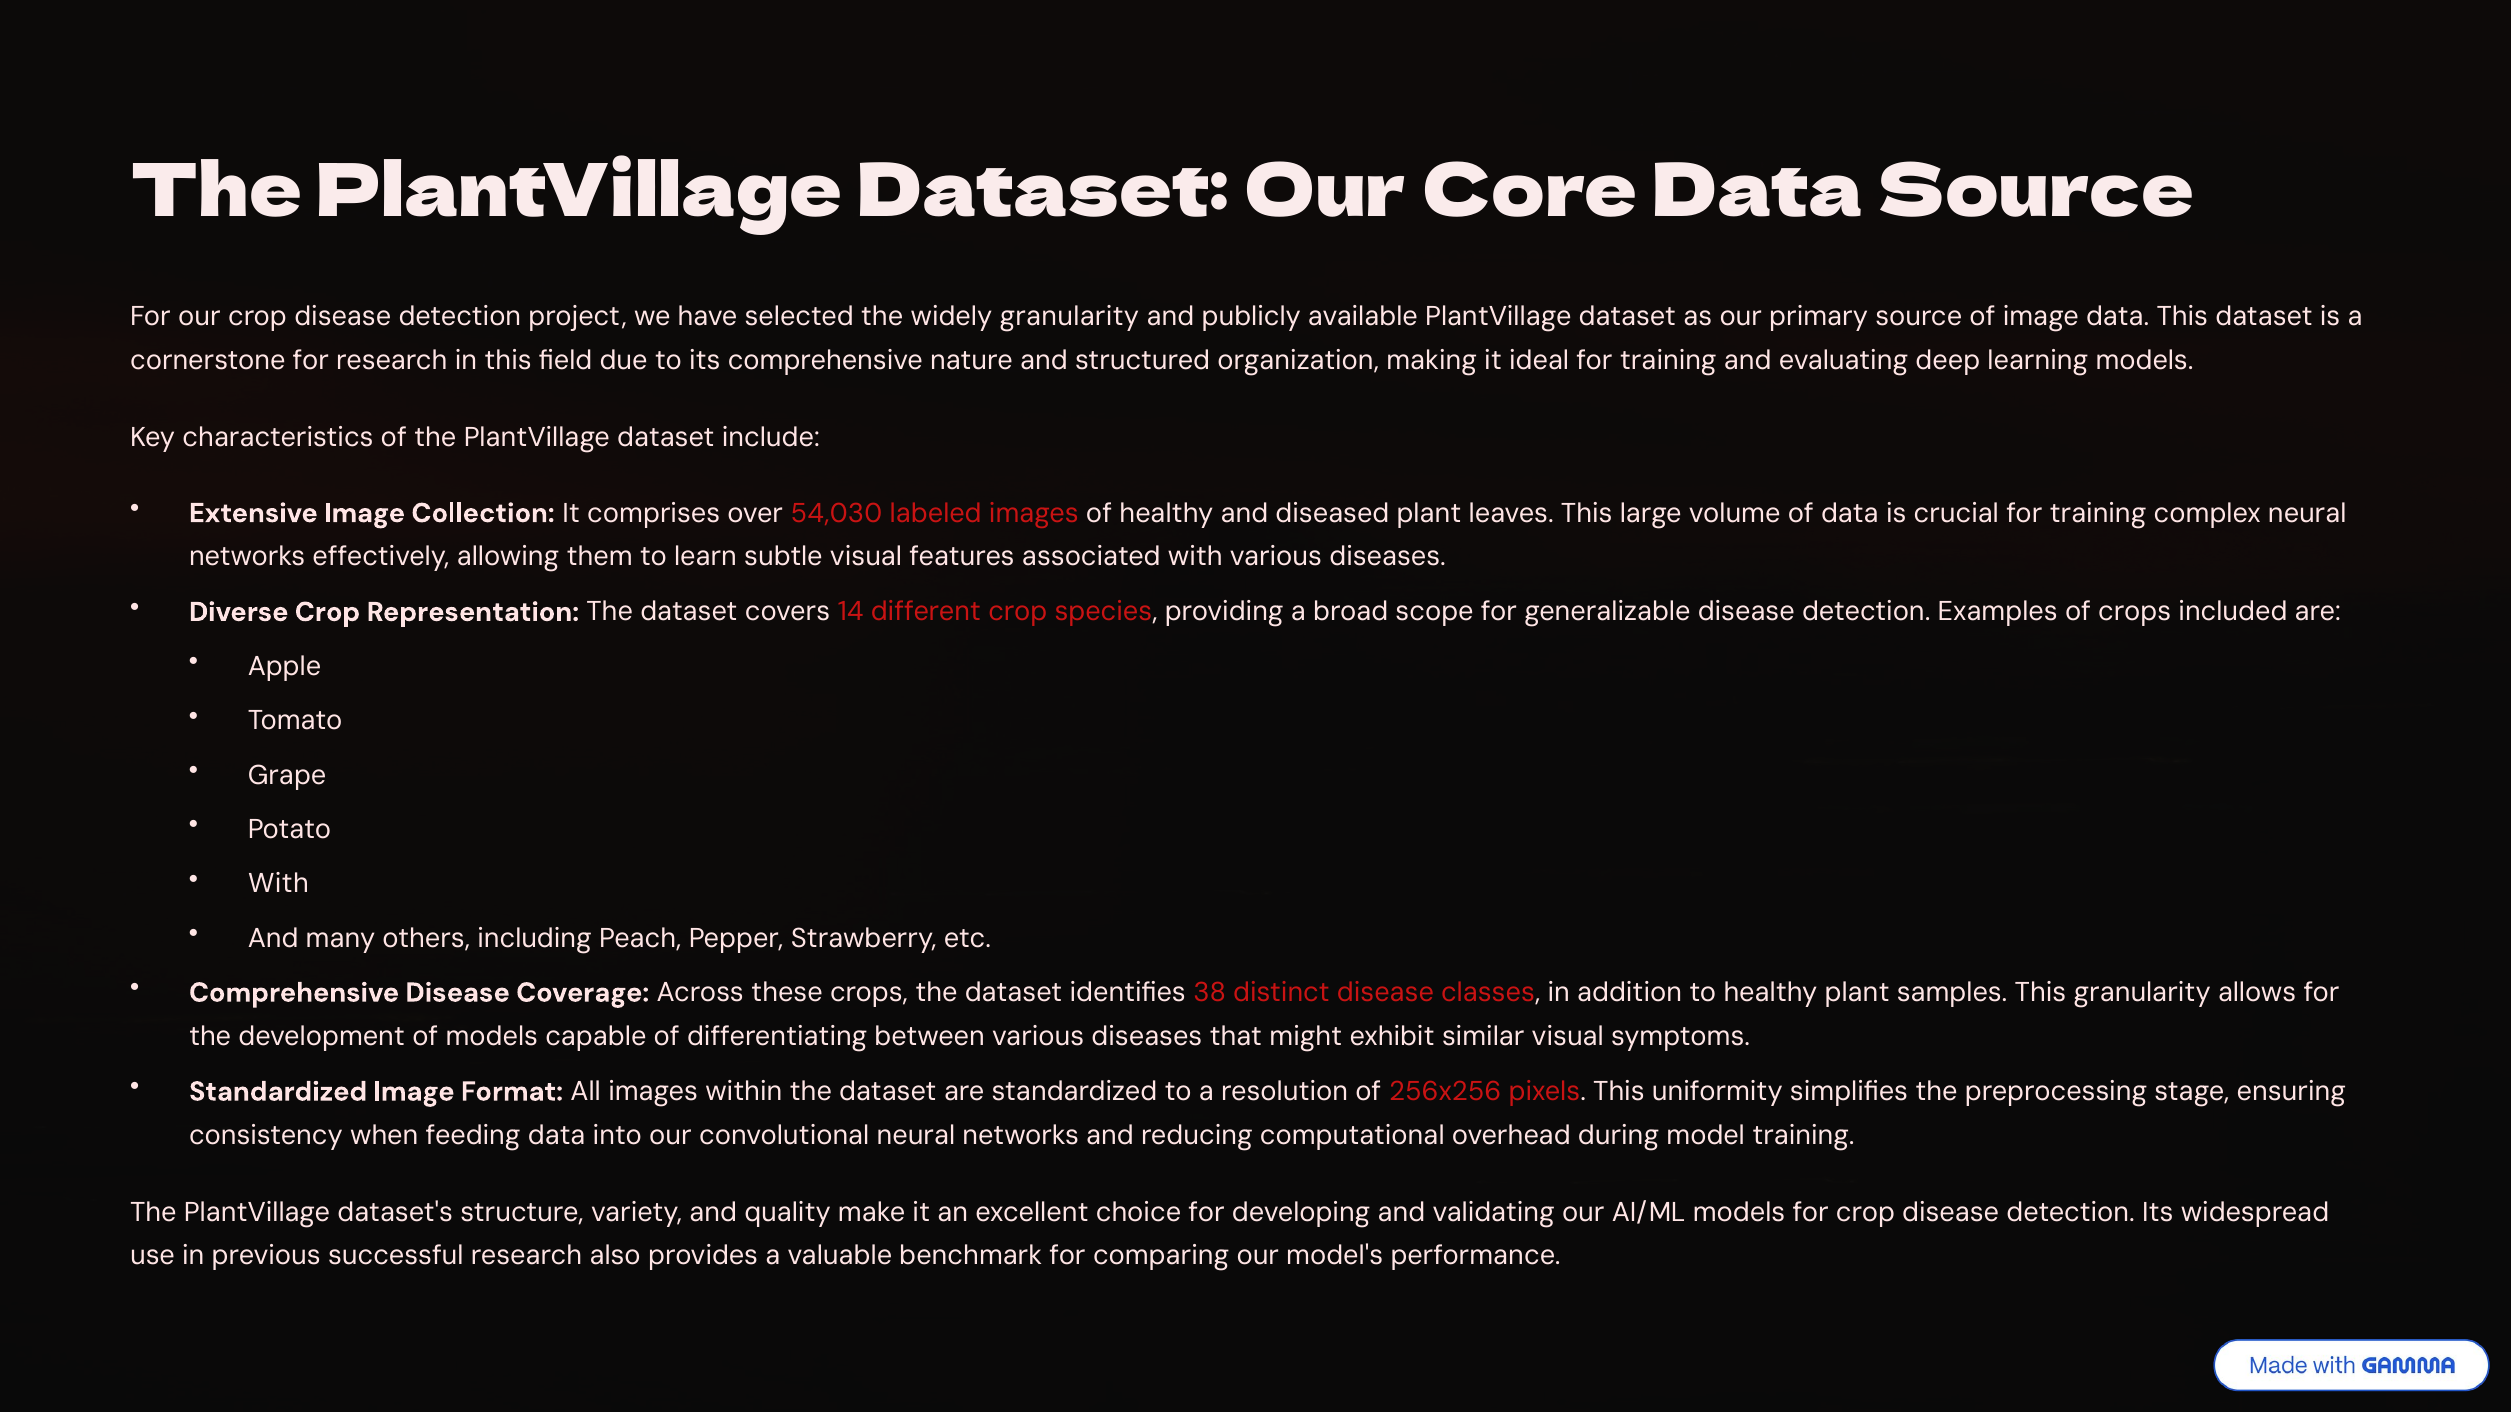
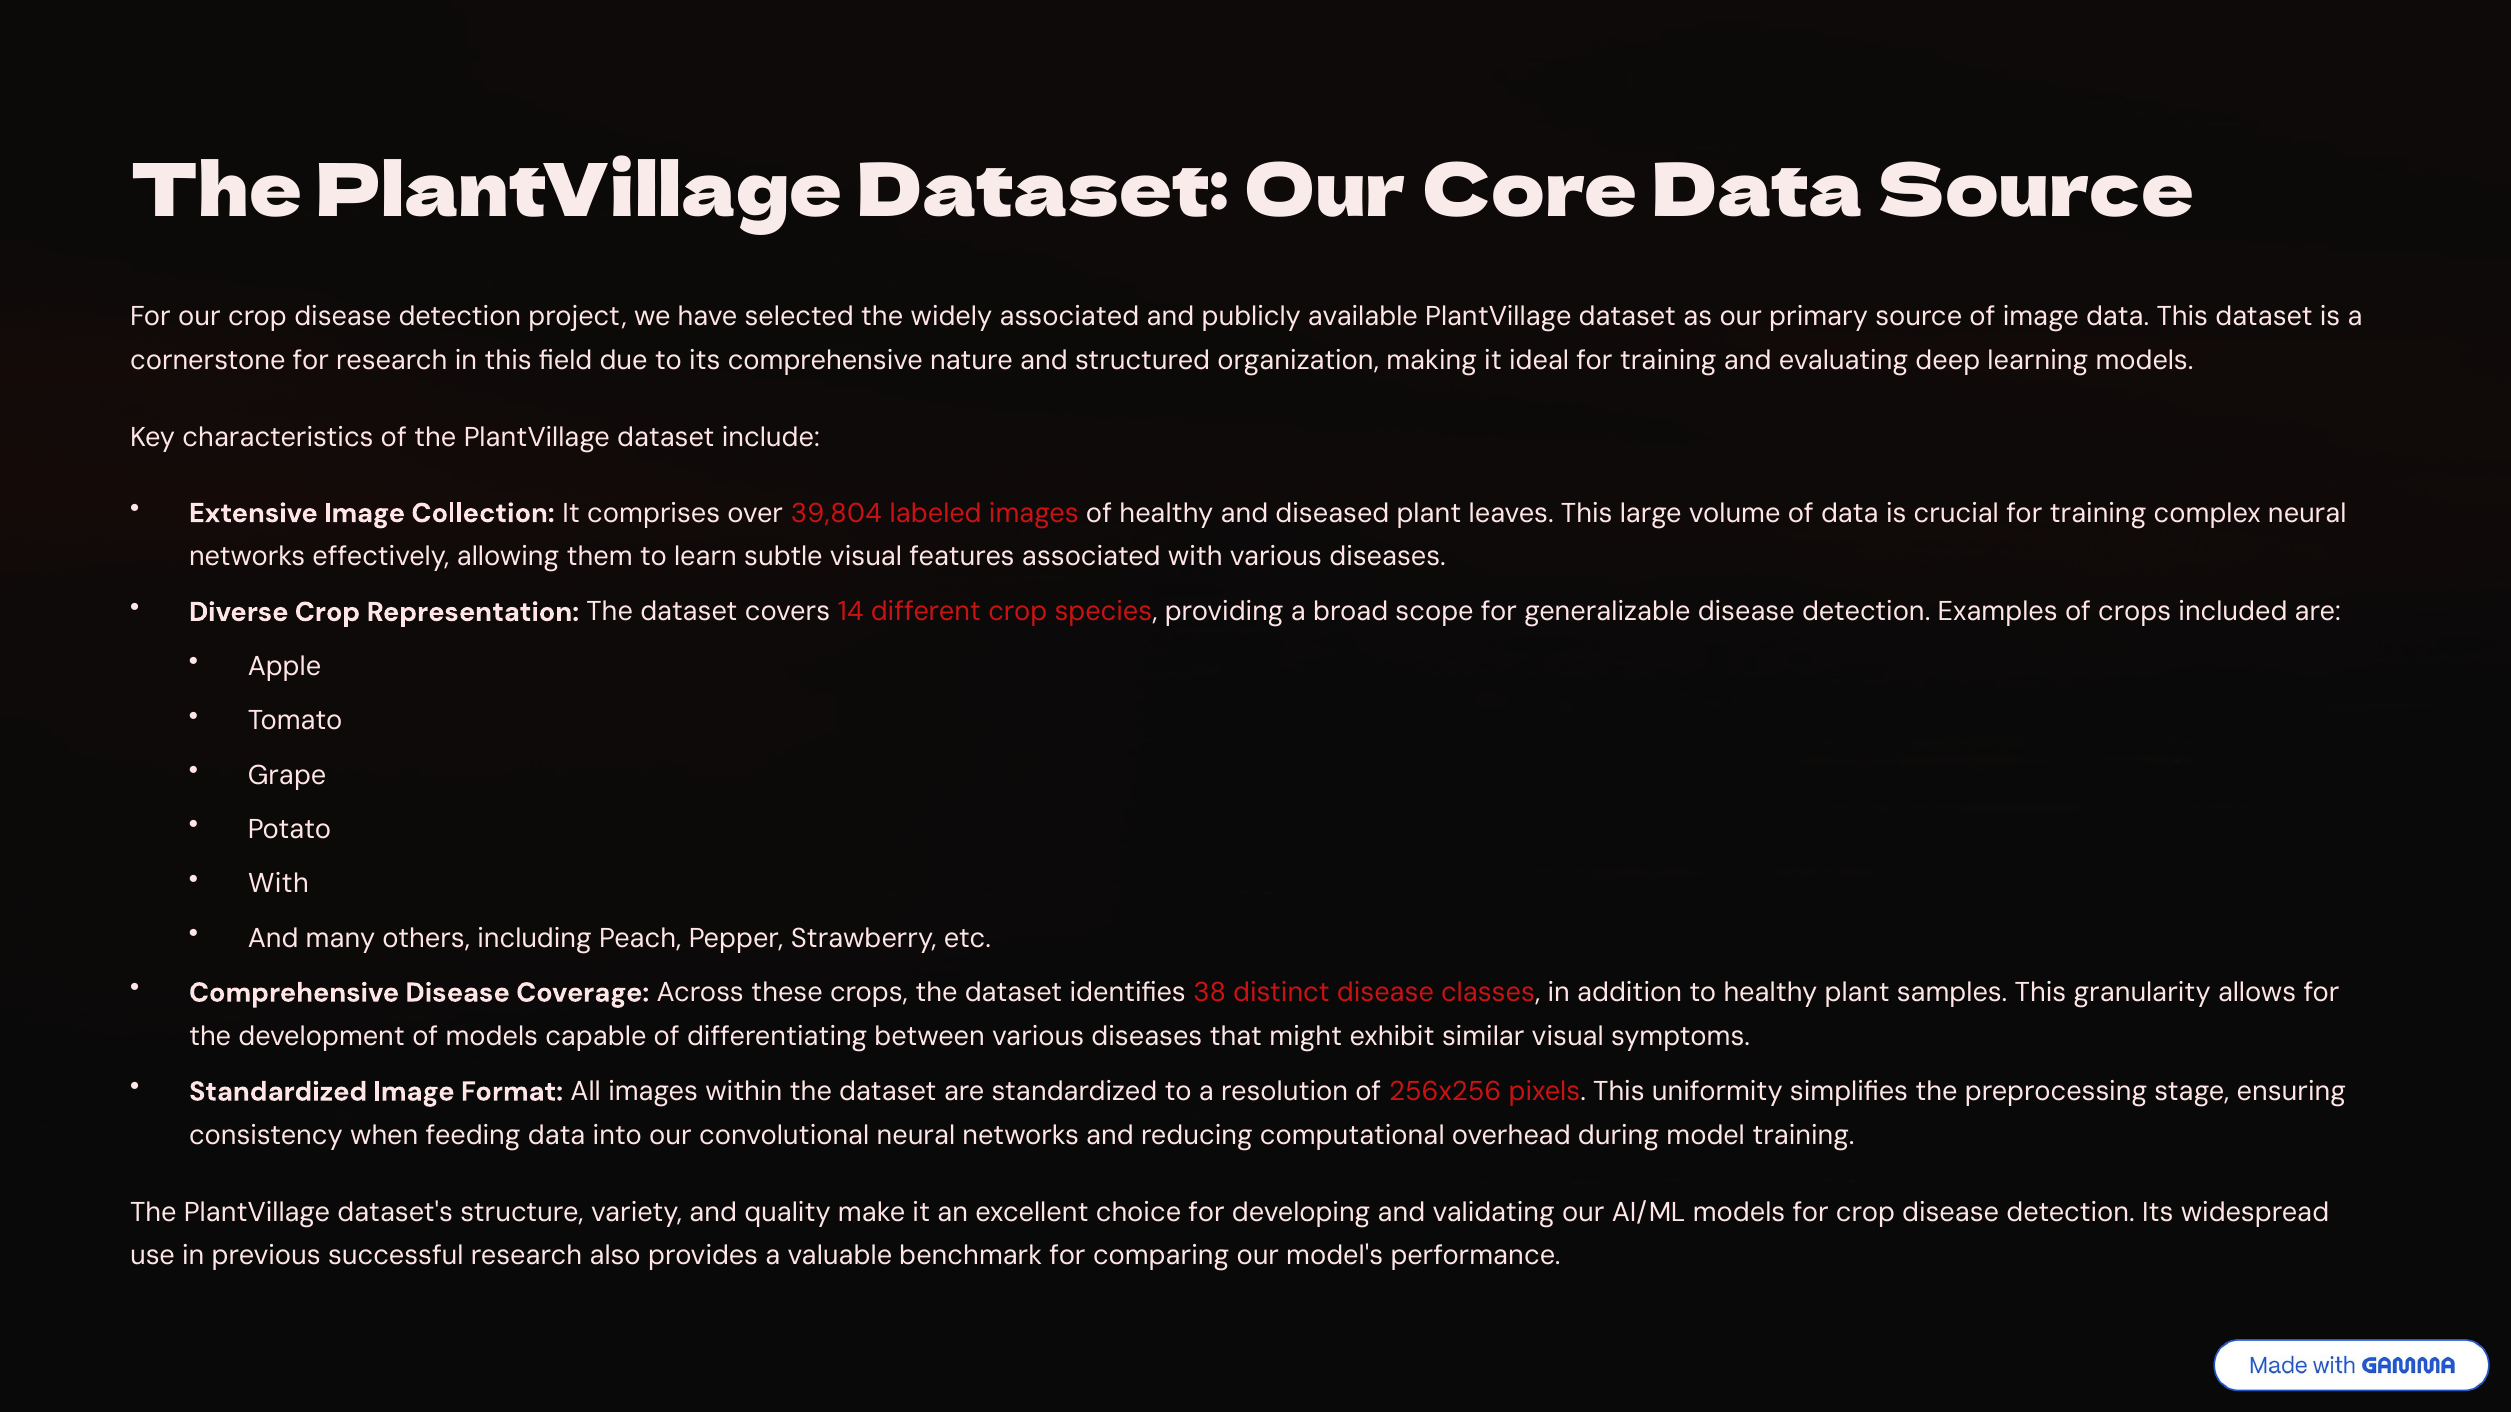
widely granularity: granularity -> associated (1069, 317)
54,030: 54,030 -> 39,804 (836, 513)
